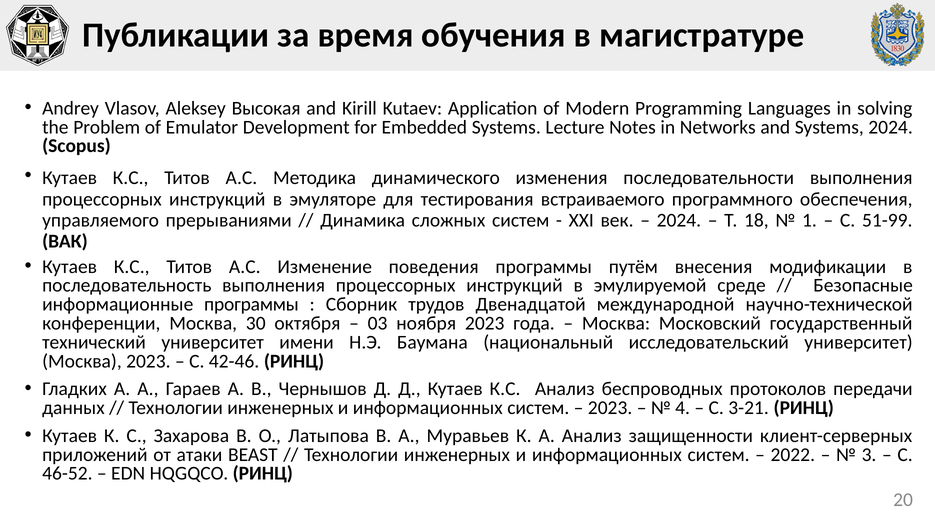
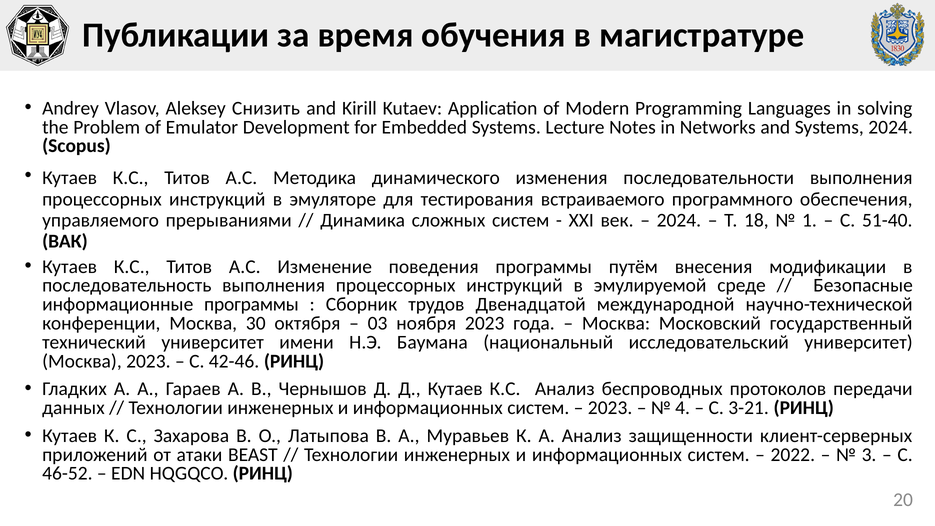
Высокая: Высокая -> Снизить (266, 108)
51-99: 51-99 -> 51-40 (887, 220)
